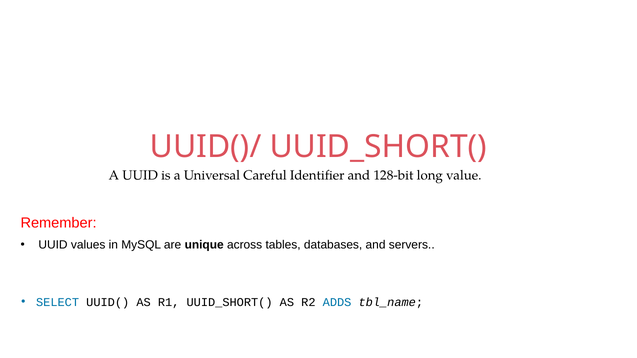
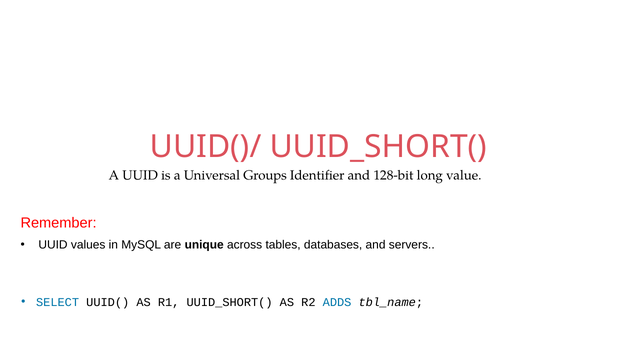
Careful: Careful -> Groups (265, 176)
